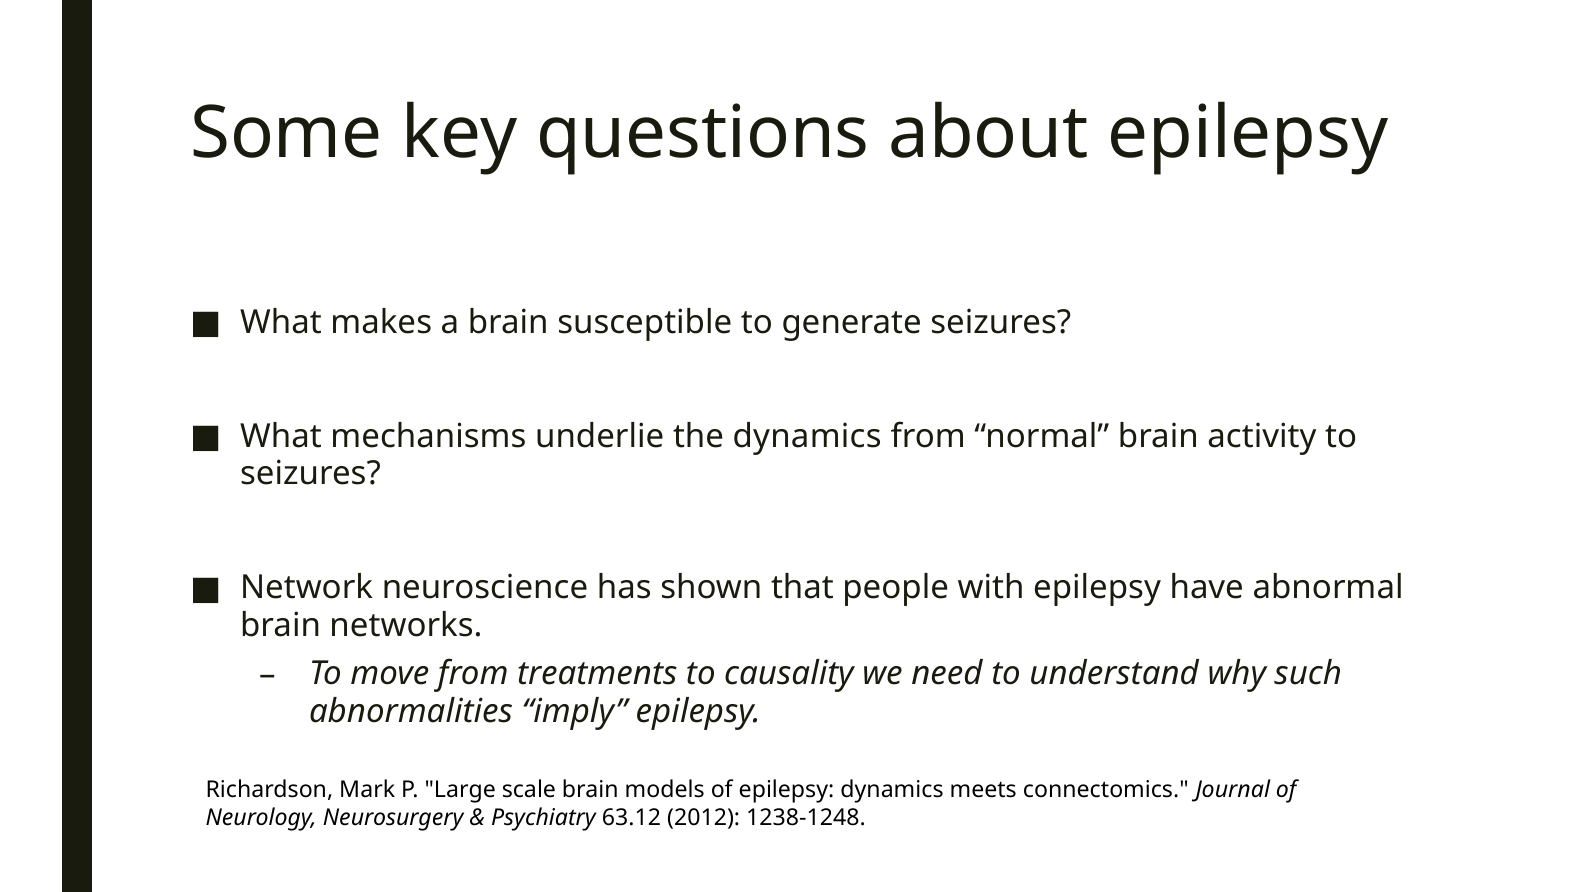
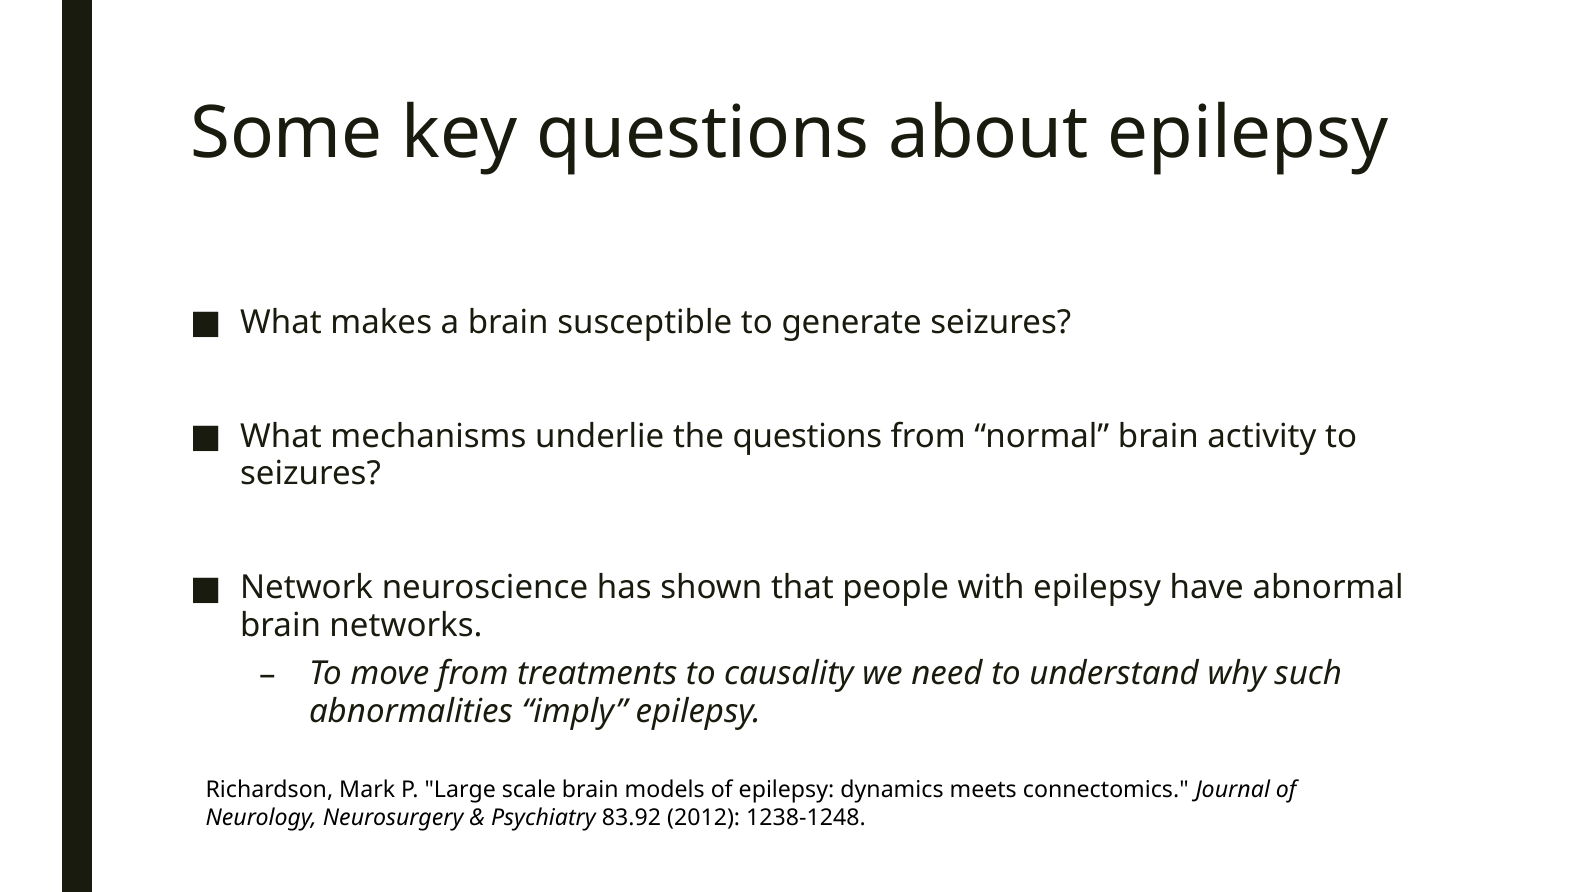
the dynamics: dynamics -> questions (807, 436)
63.12: 63.12 -> 83.92 (632, 817)
